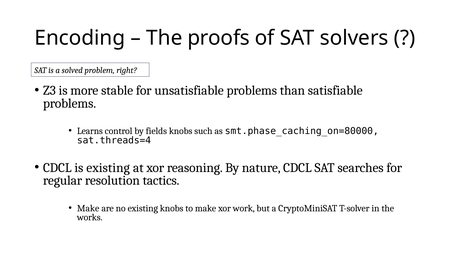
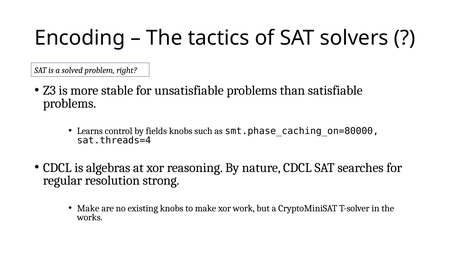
proofs: proofs -> tactics (219, 38)
is existing: existing -> algebras (108, 168)
tactics: tactics -> strong (161, 180)
